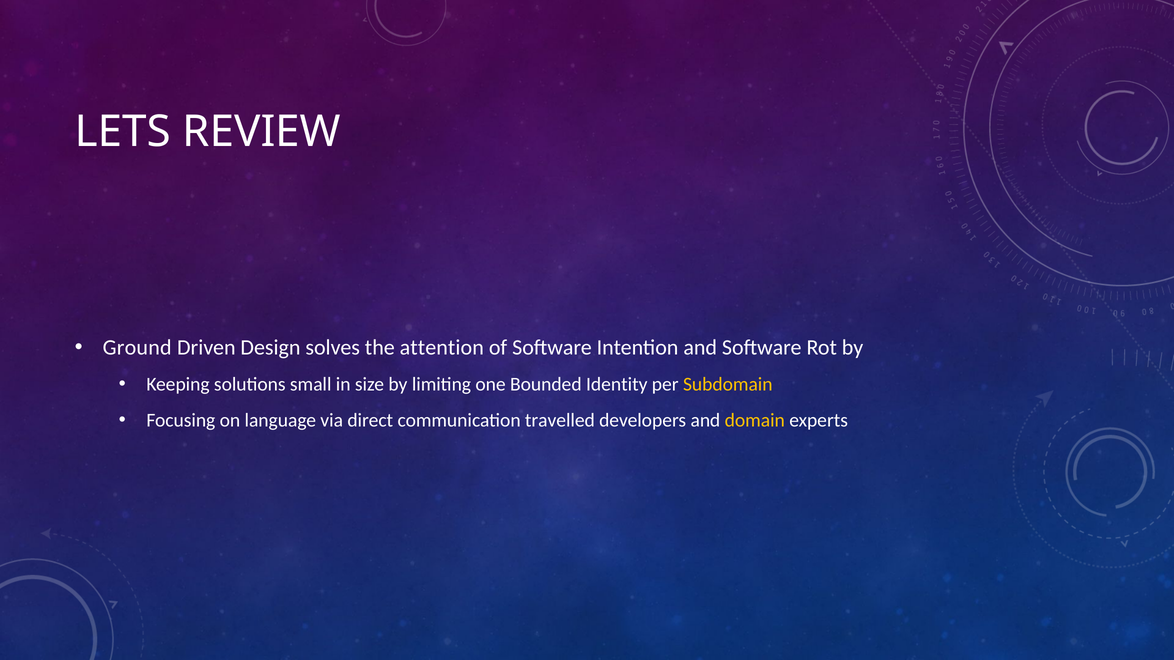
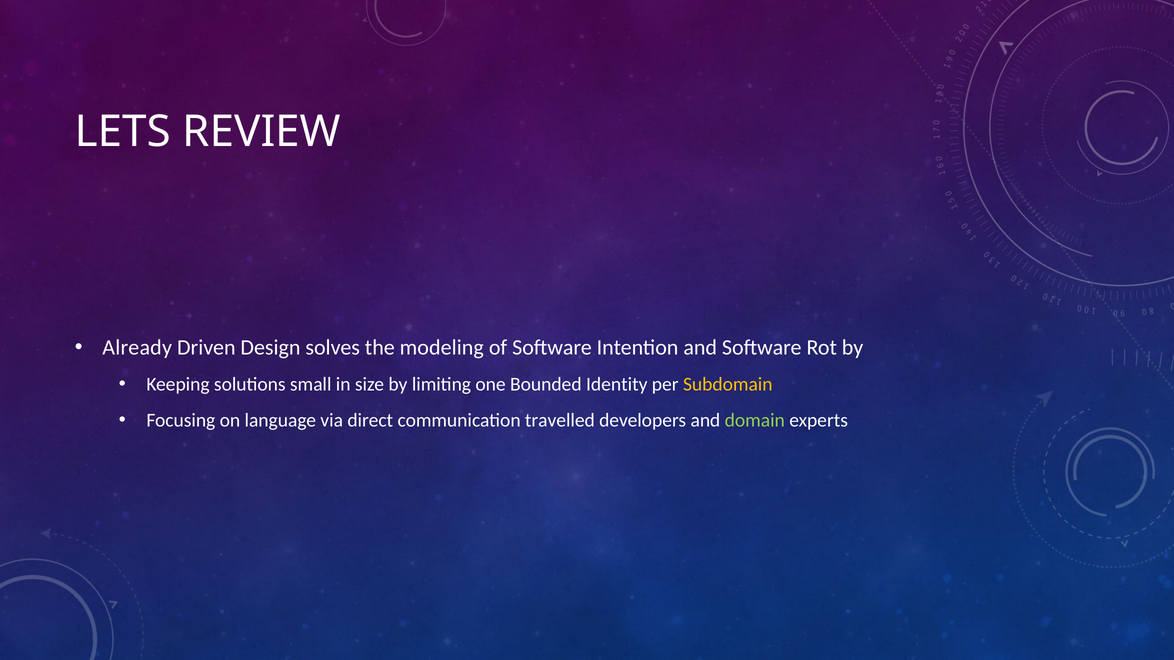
Ground: Ground -> Already (137, 348)
attention: attention -> modeling (442, 348)
domain colour: yellow -> light green (755, 420)
